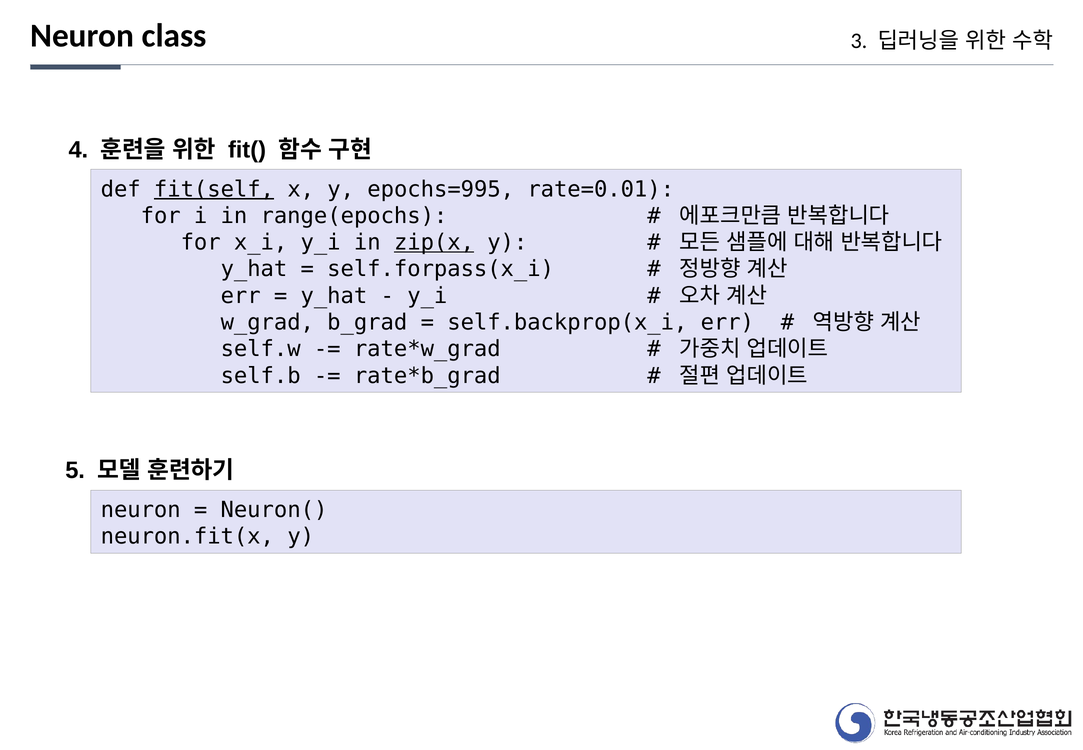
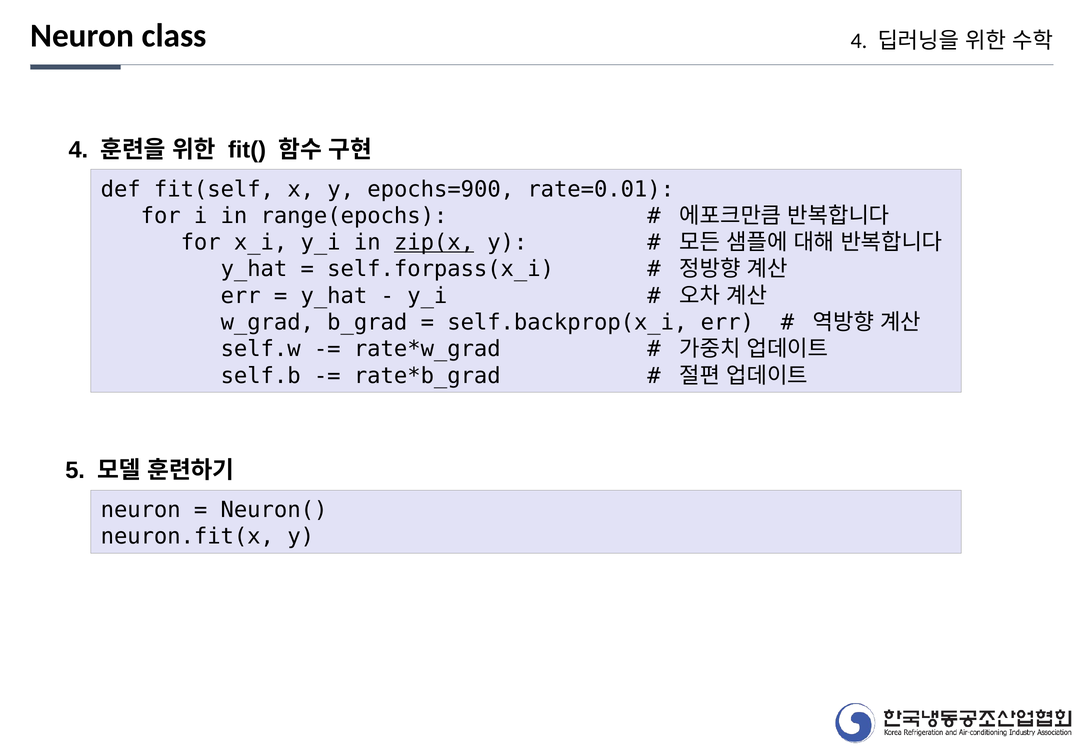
class 3: 3 -> 4 (859, 41)
fit(self underline: present -> none (214, 189)
epochs=995: epochs=995 -> epochs=900 (441, 189)
